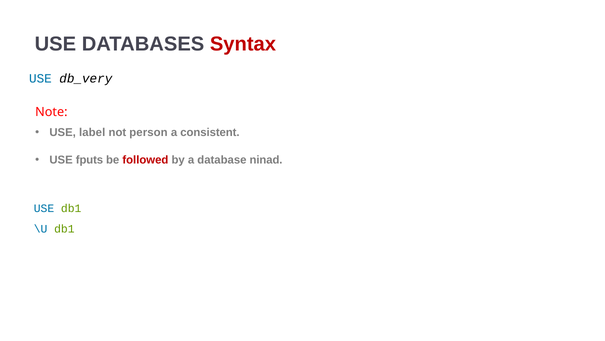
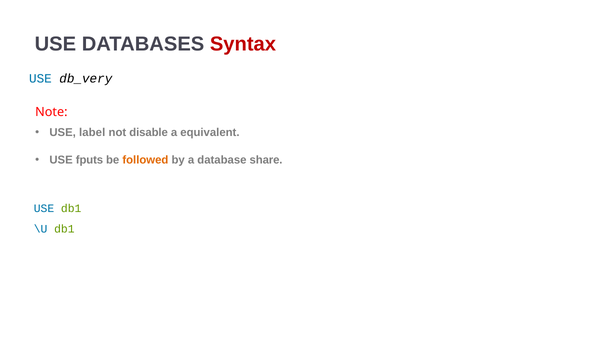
person: person -> disable (149, 132)
consistent: consistent -> equivalent (210, 132)
followed colour: red -> orange (145, 160)
ninad: ninad -> share (266, 160)
